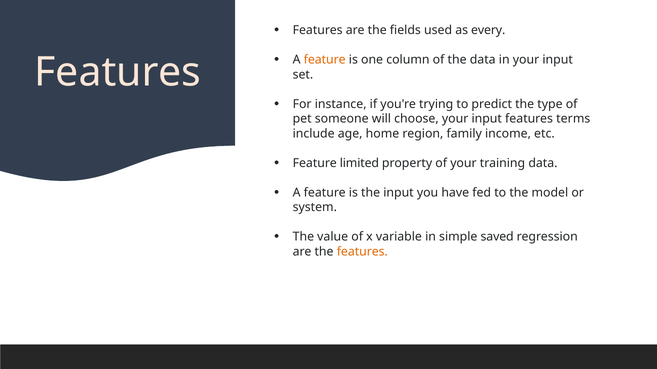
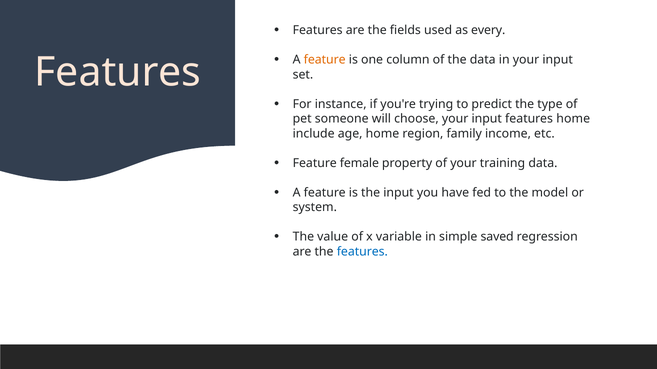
features terms: terms -> home (573, 119)
limited: limited -> female (359, 163)
features colour: orange -> blue (362, 252)
